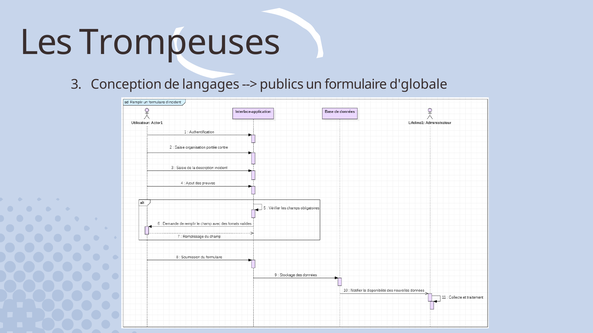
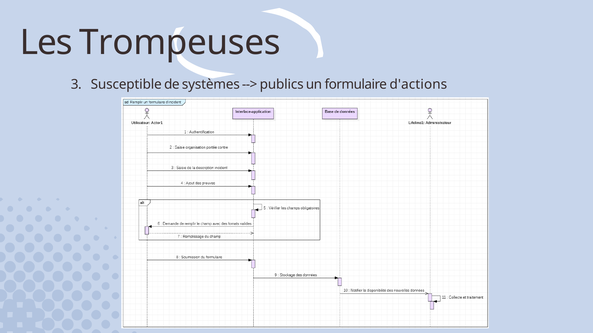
Conception: Conception -> Susceptible (126, 84)
langages: langages -> systèmes (211, 84)
d'globale: d'globale -> d'actions (418, 84)
